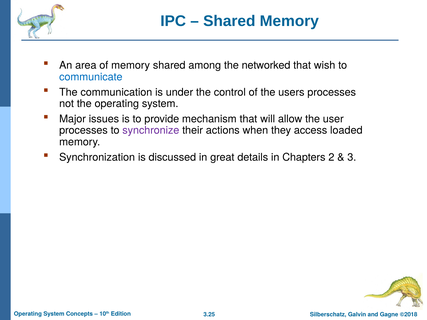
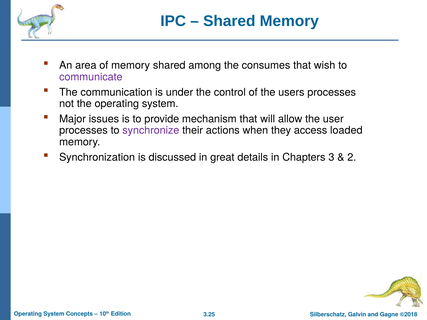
networked: networked -> consumes (266, 65)
communicate colour: blue -> purple (91, 77)
2: 2 -> 3 (331, 157)
3: 3 -> 2 (352, 157)
